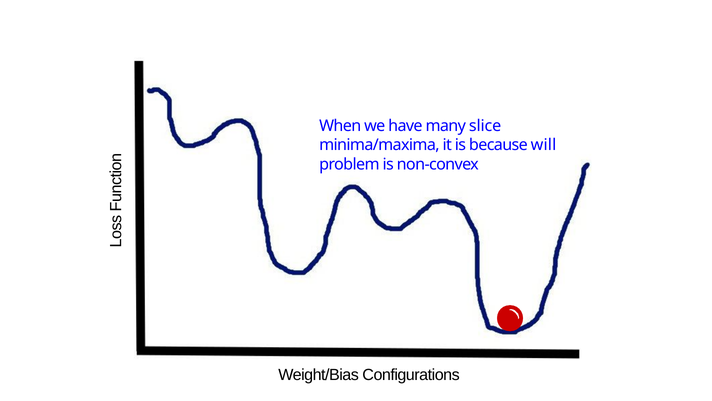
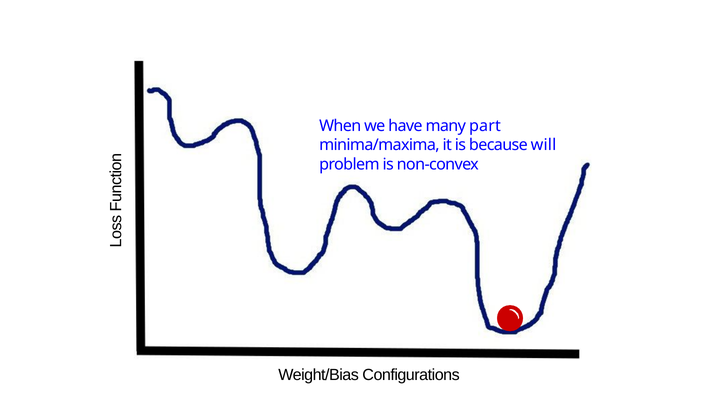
slice: slice -> part (485, 126)
